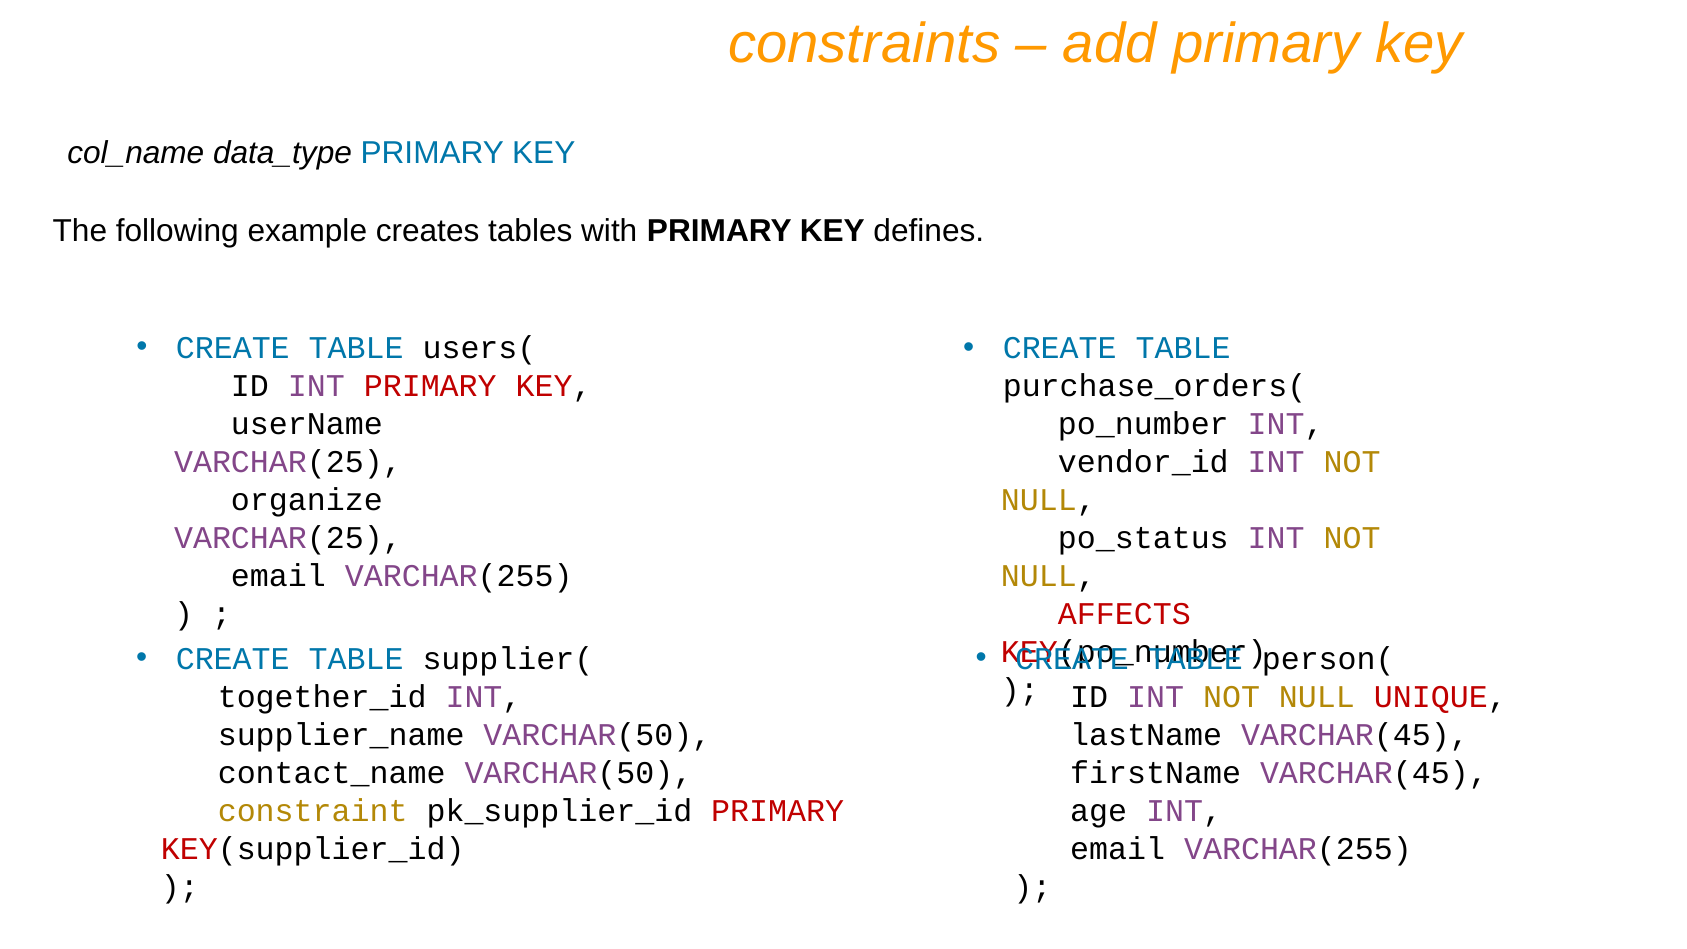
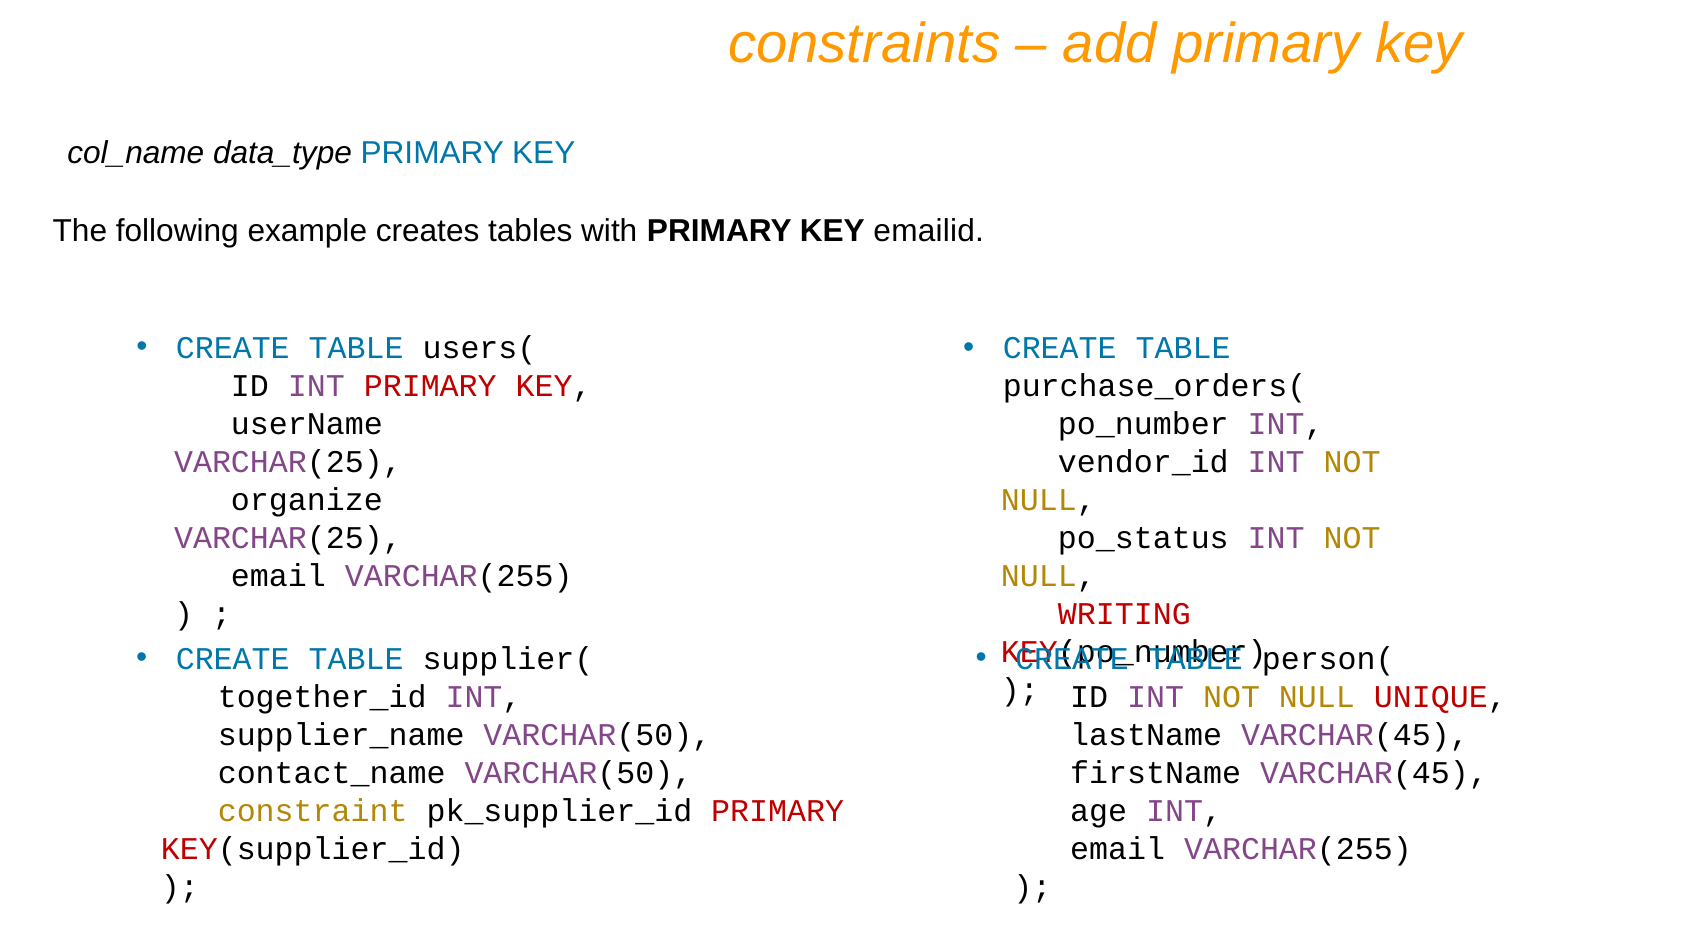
defines: defines -> emailid (929, 231)
AFFECTS: AFFECTS -> WRITING (1124, 614)
